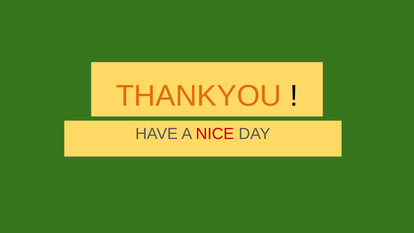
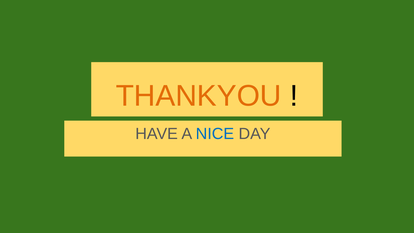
NICE colour: red -> blue (215, 134)
